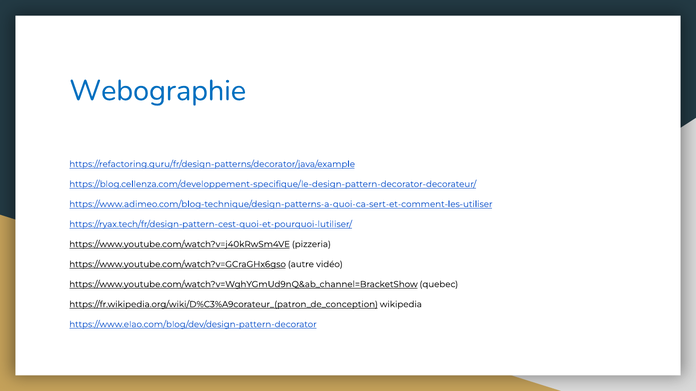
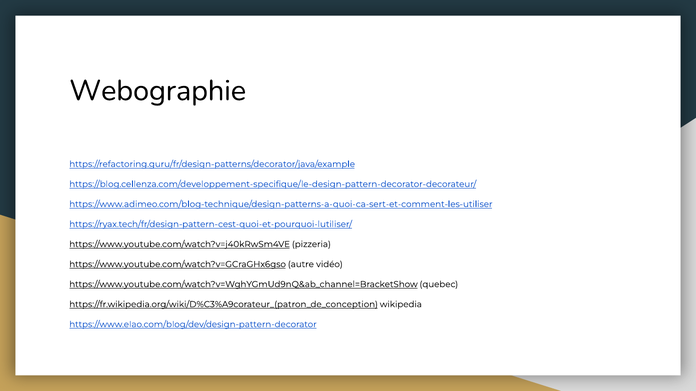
Webographie colour: blue -> black (158, 91)
